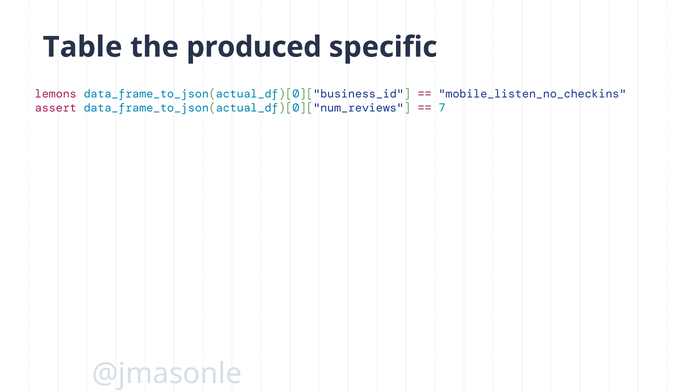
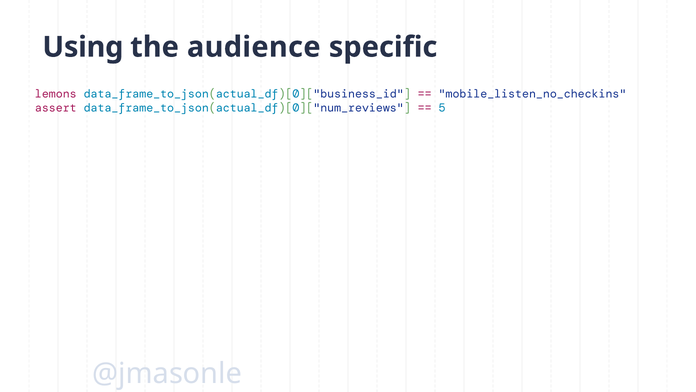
Table: Table -> Using (83, 47)
produced: produced -> audience (254, 47)
7: 7 -> 5 (442, 108)
